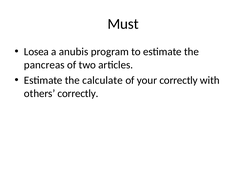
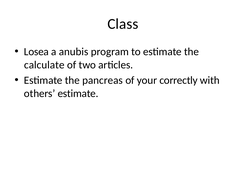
Must: Must -> Class (123, 24)
pancreas: pancreas -> calculate (44, 65)
calculate: calculate -> pancreas (103, 80)
others correctly: correctly -> estimate (78, 93)
